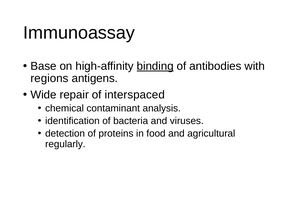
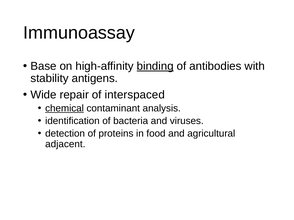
regions: regions -> stability (50, 79)
chemical underline: none -> present (65, 109)
regularly: regularly -> adjacent (65, 144)
